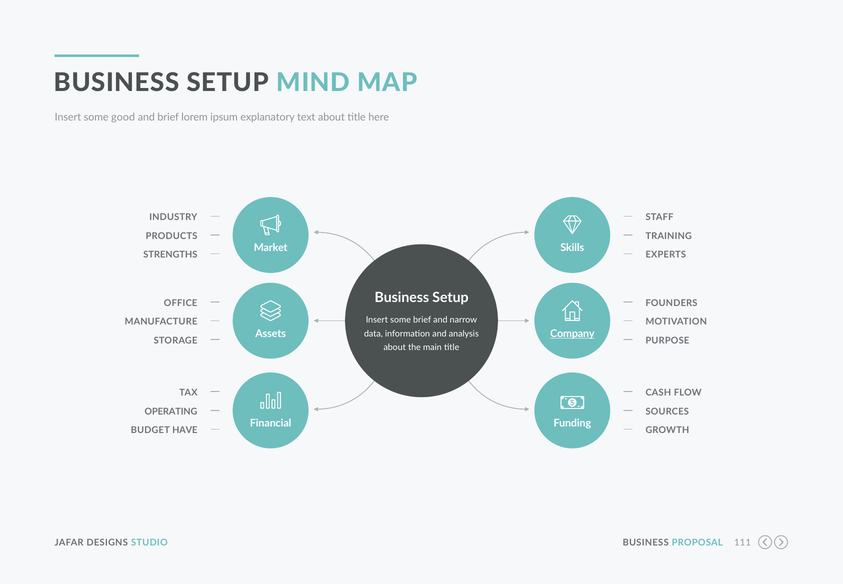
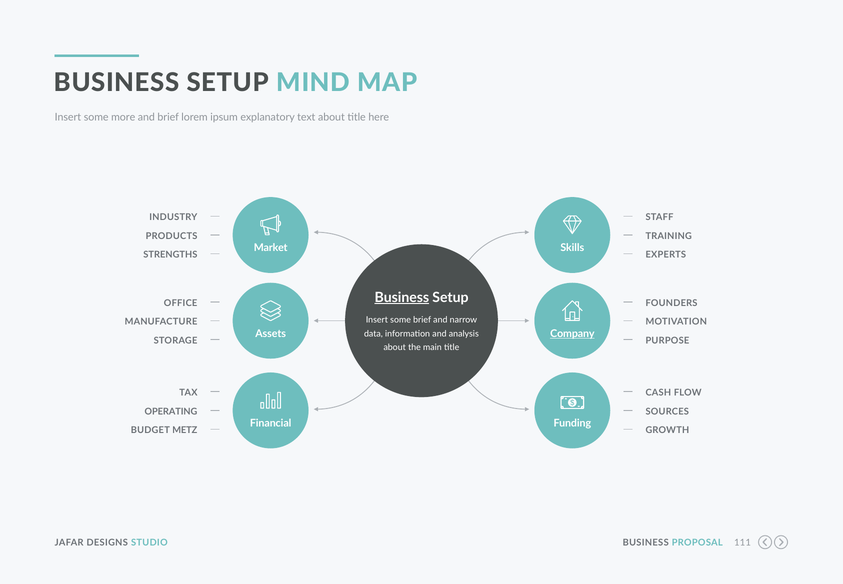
good: good -> more (123, 117)
Business underline: none -> present (402, 297)
HAVE: HAVE -> METZ (185, 430)
